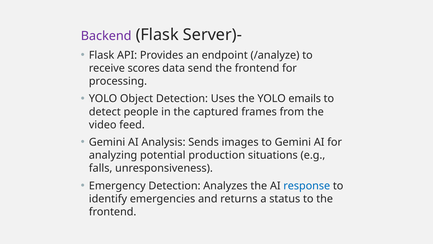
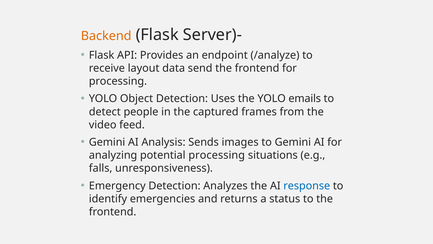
Backend colour: purple -> orange (106, 36)
scores: scores -> layout (144, 68)
potential production: production -> processing (217, 155)
